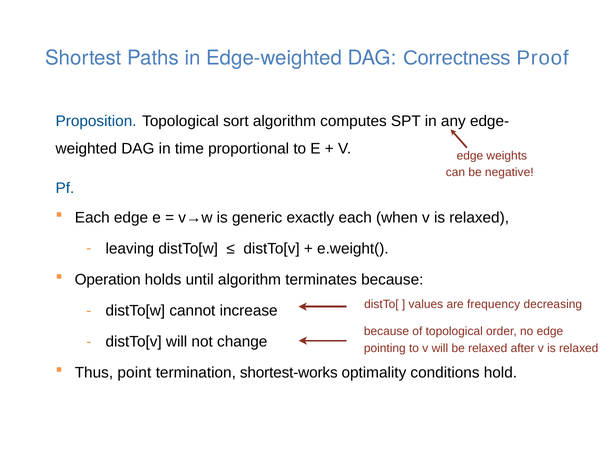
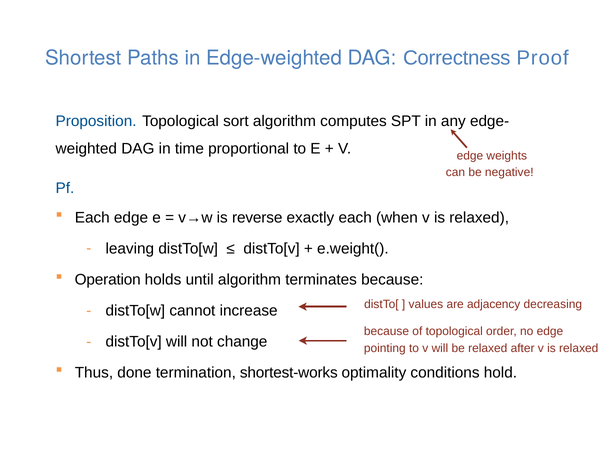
generic: generic -> reverse (257, 218)
frequency: frequency -> adjacency (494, 305)
point: point -> done (134, 373)
